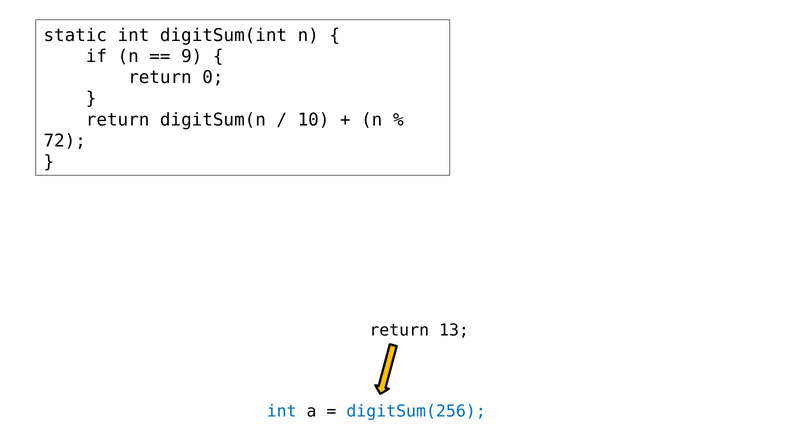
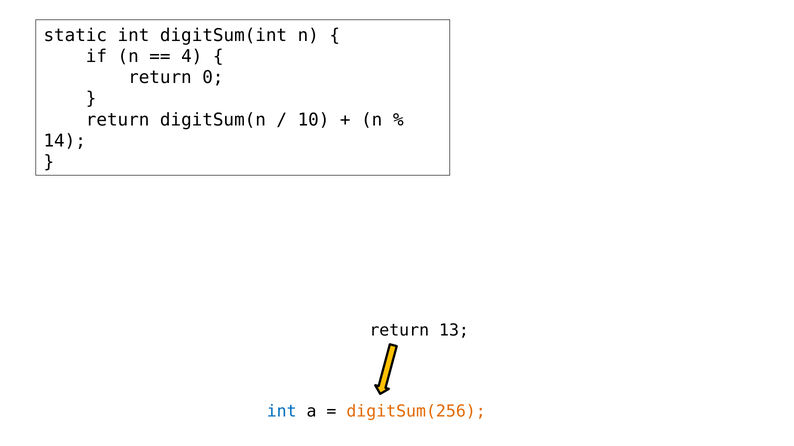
9: 9 -> 4 (192, 56)
72: 72 -> 14 (65, 141)
digitSum(256 colour: blue -> orange (416, 412)
